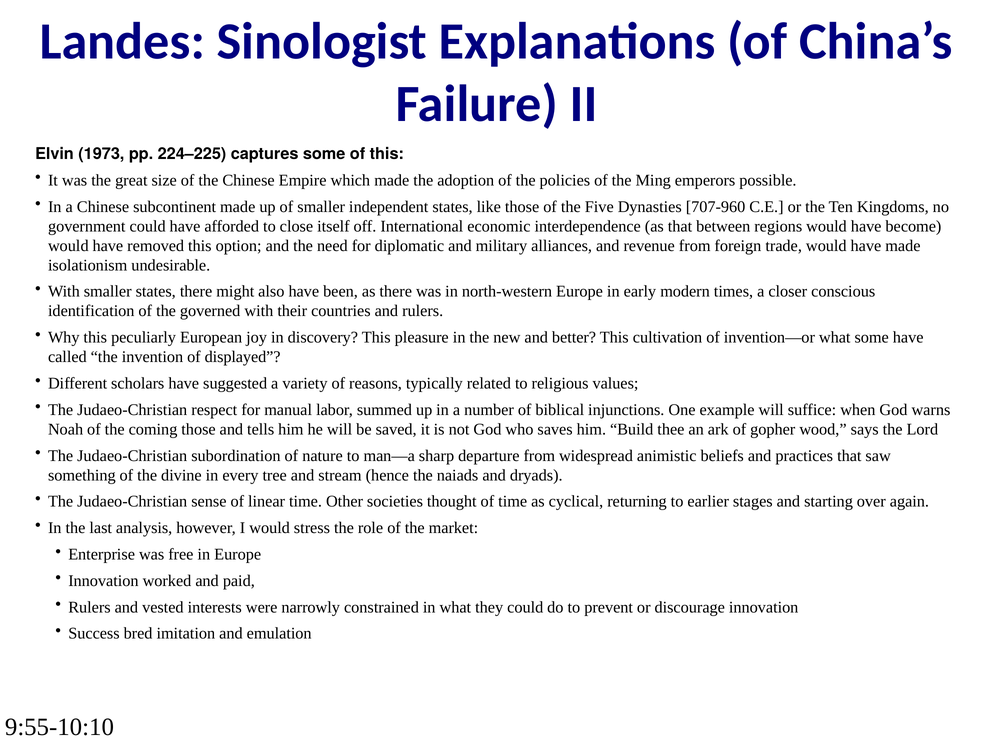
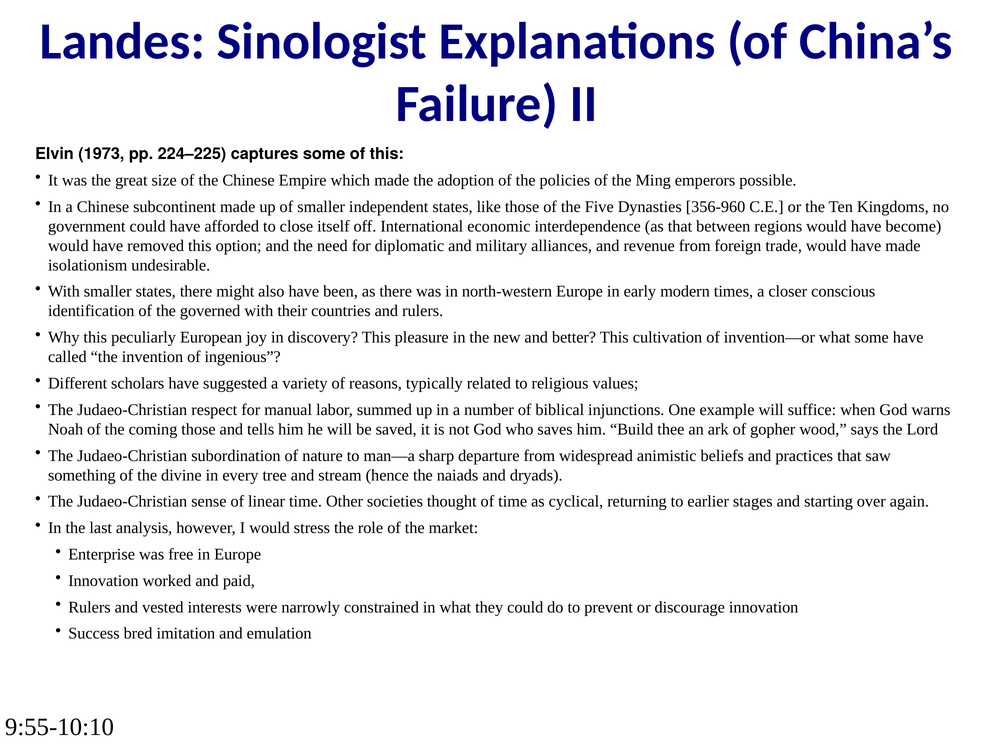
707-960: 707-960 -> 356-960 (716, 207)
displayed: displayed -> ingenious (243, 357)
